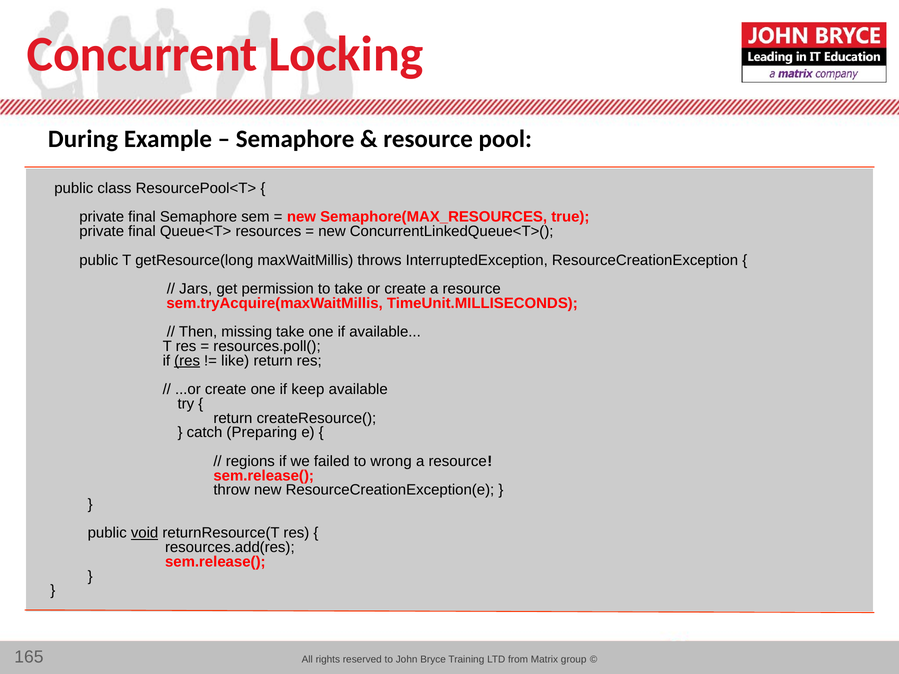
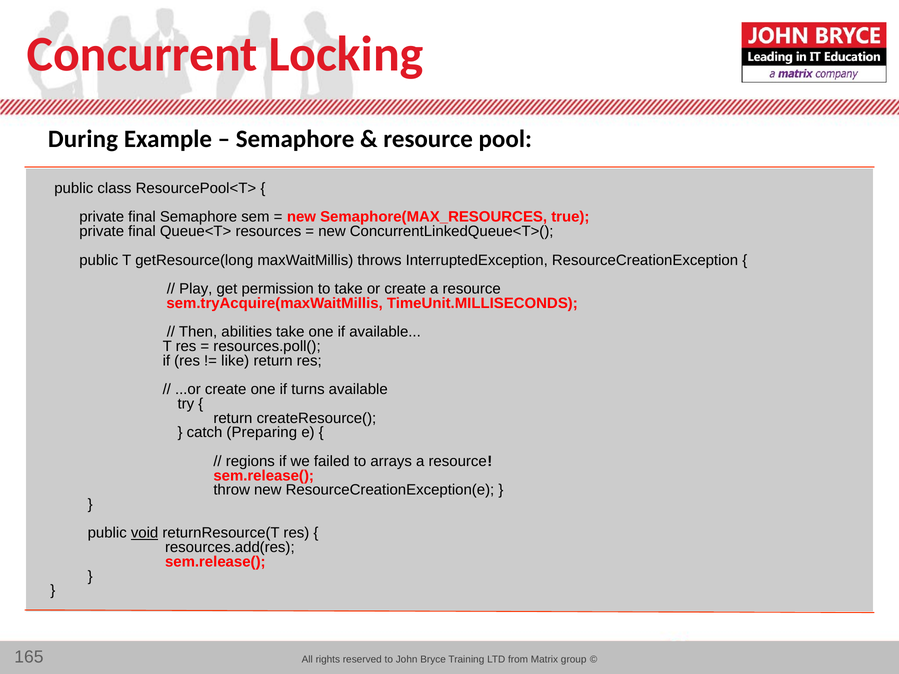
Jars: Jars -> Play (196, 289)
missing: missing -> abilities (247, 332)
res underline: present -> none (187, 361)
keep: keep -> turns (308, 390)
wrong: wrong -> arrays (391, 461)
